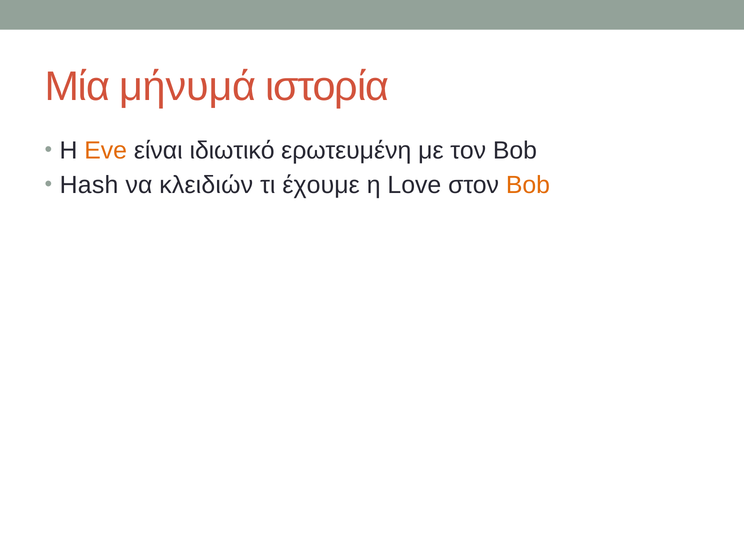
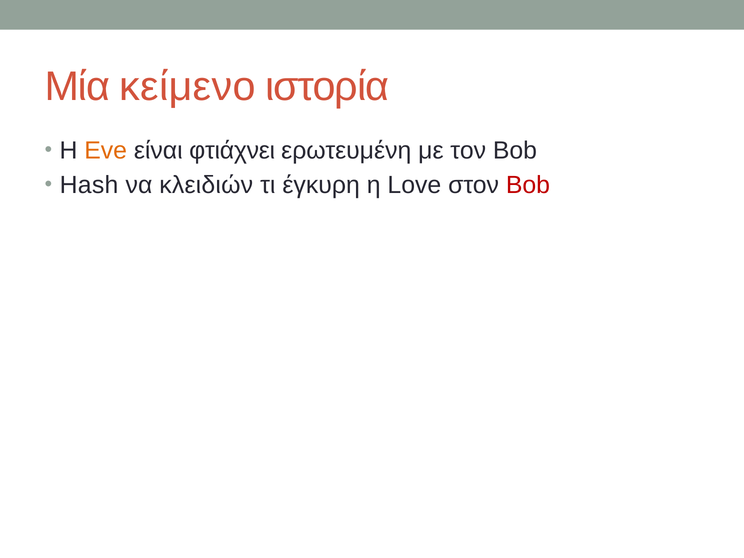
μήνυμά: μήνυμά -> κείμενο (187, 87)
ιδιωτικό: ιδιωτικό -> φτιάχνει (232, 151)
έχουμε: έχουμε -> έγκυρη (321, 185)
Bob colour: orange -> red (528, 185)
